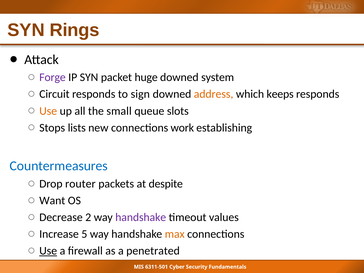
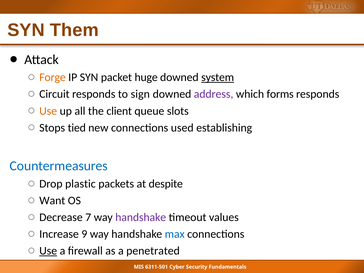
Rings: Rings -> Them (74, 30)
Forge colour: purple -> orange (52, 77)
system underline: none -> present (218, 77)
address colour: orange -> purple (214, 94)
keeps: keeps -> forms (280, 94)
small: small -> client (119, 111)
lists: lists -> tied (77, 128)
work: work -> used (182, 128)
router: router -> plastic (80, 184)
2: 2 -> 7 (88, 217)
5: 5 -> 9 (84, 234)
max colour: orange -> blue (175, 234)
